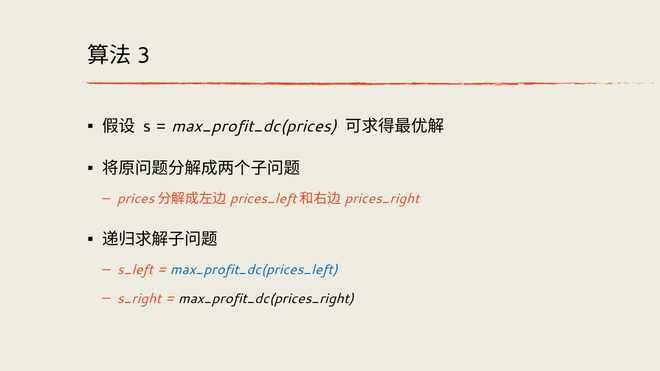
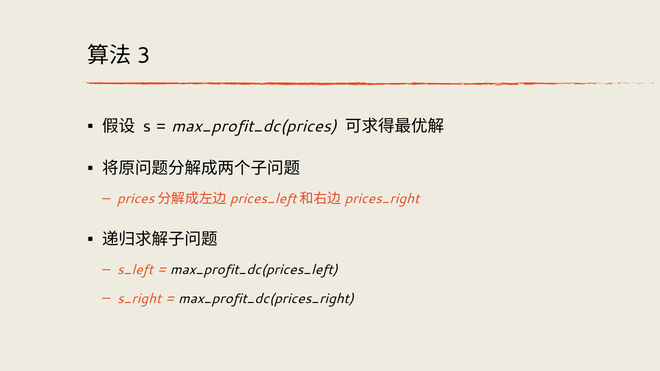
max_profit_dc(prices_left colour: blue -> black (254, 270)
